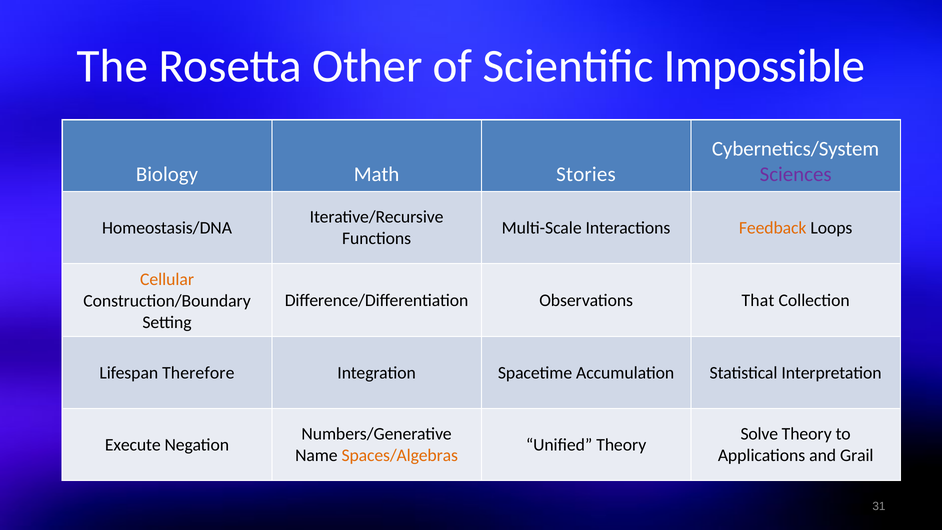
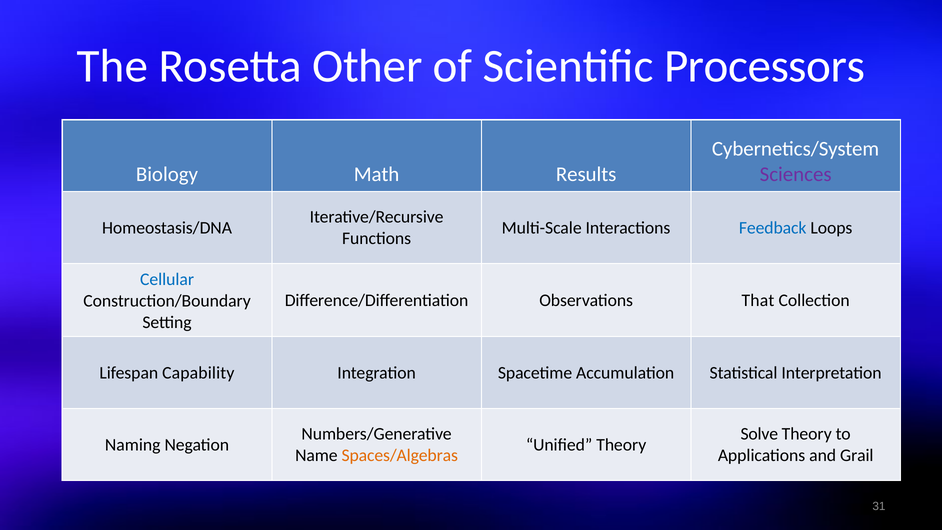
Impossible: Impossible -> Processors (765, 66)
Stories: Stories -> Results (586, 174)
Feedback colour: orange -> blue (773, 228)
Cellular colour: orange -> blue (167, 279)
Therefore: Therefore -> Capability (198, 373)
Execute: Execute -> Naming (133, 445)
